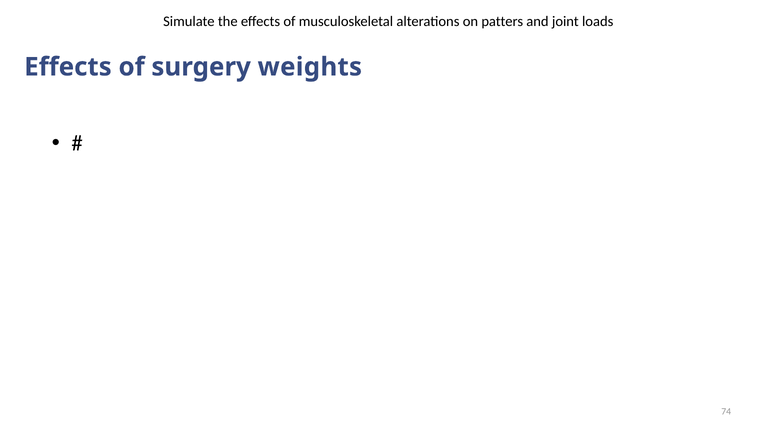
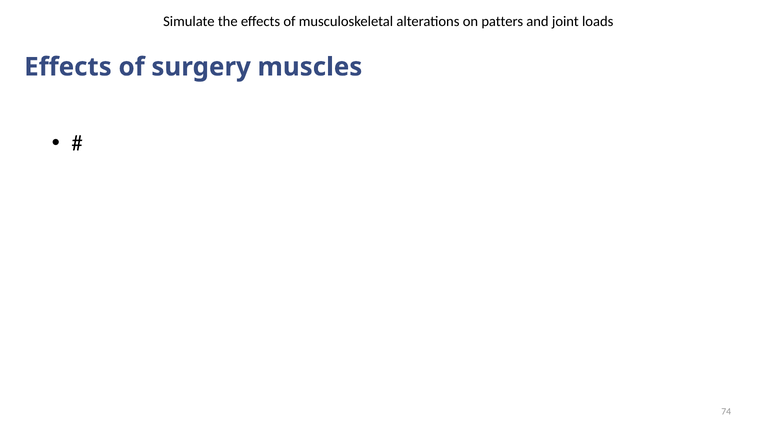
weights: weights -> muscles (310, 67)
